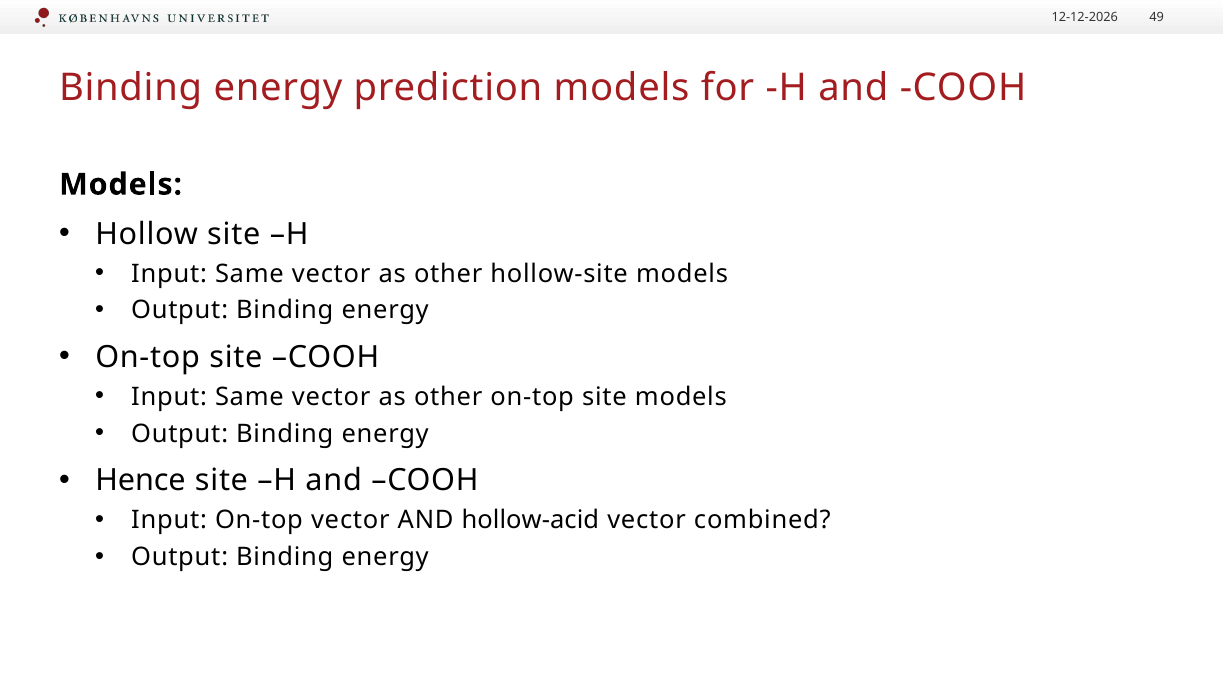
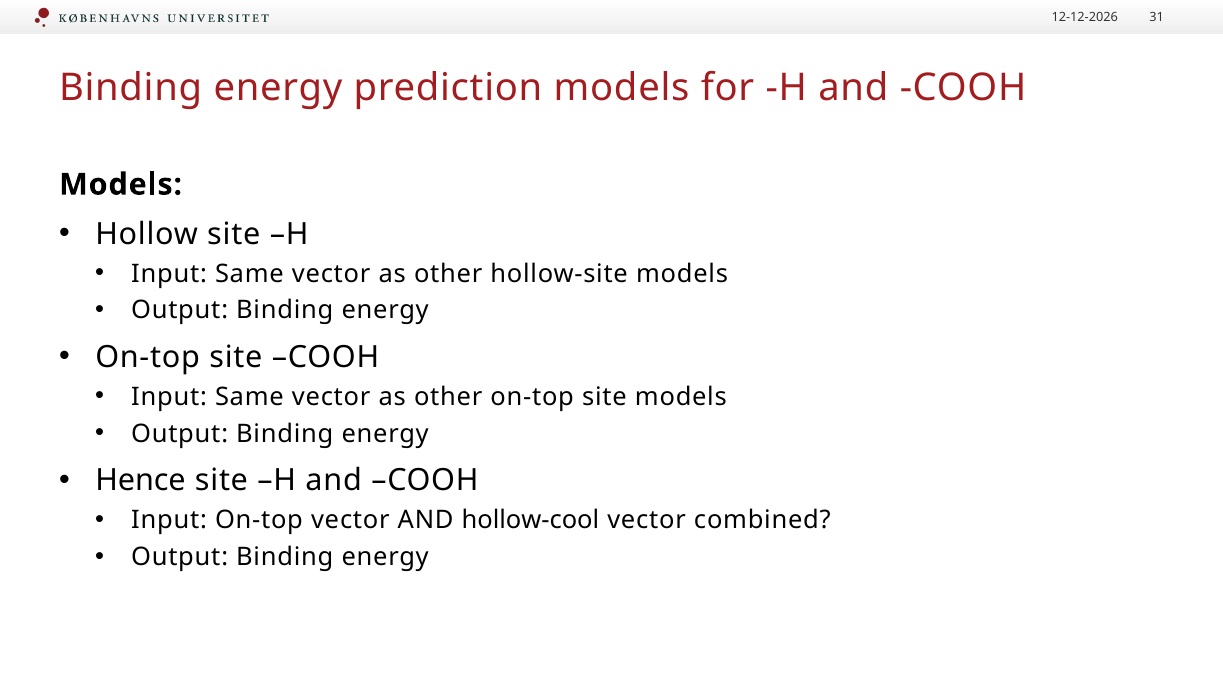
49: 49 -> 31 (1157, 18)
hollow-acid: hollow-acid -> hollow-cool (530, 520)
